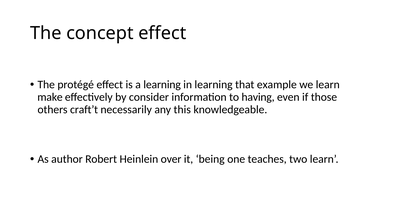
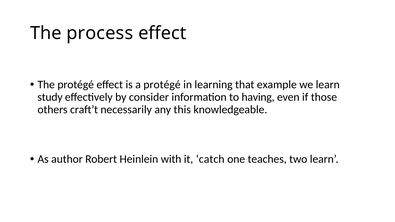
concept: concept -> process (100, 33)
a learning: learning -> protégé (162, 85)
make: make -> study (50, 97)
over: over -> with (171, 159)
being: being -> catch (210, 159)
